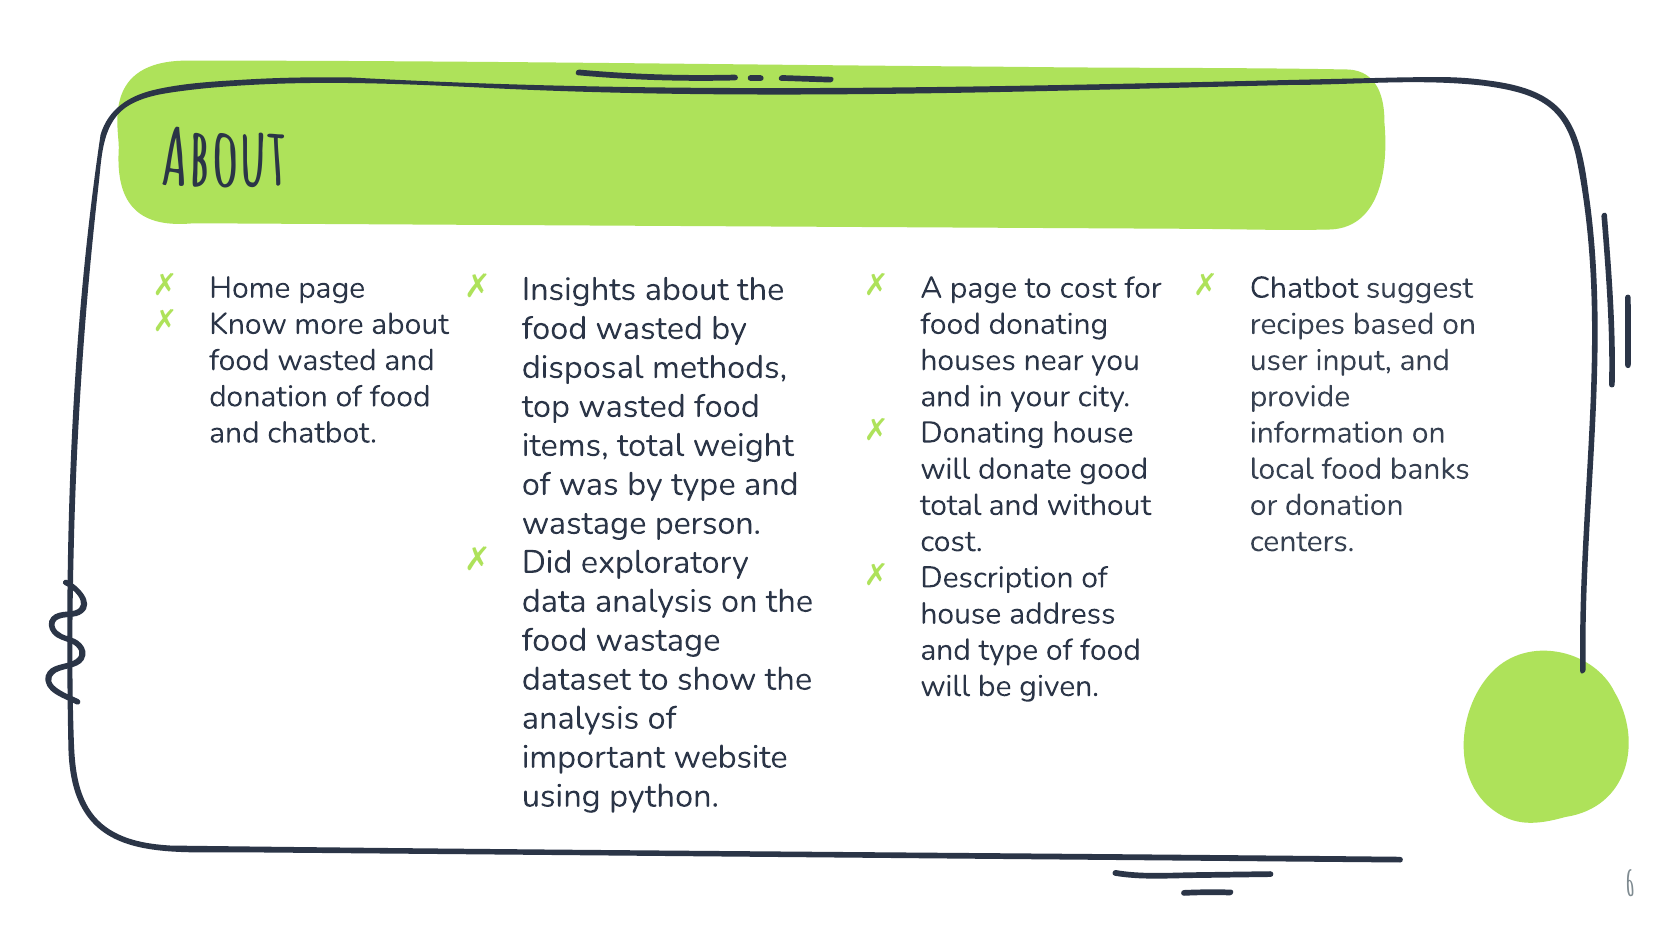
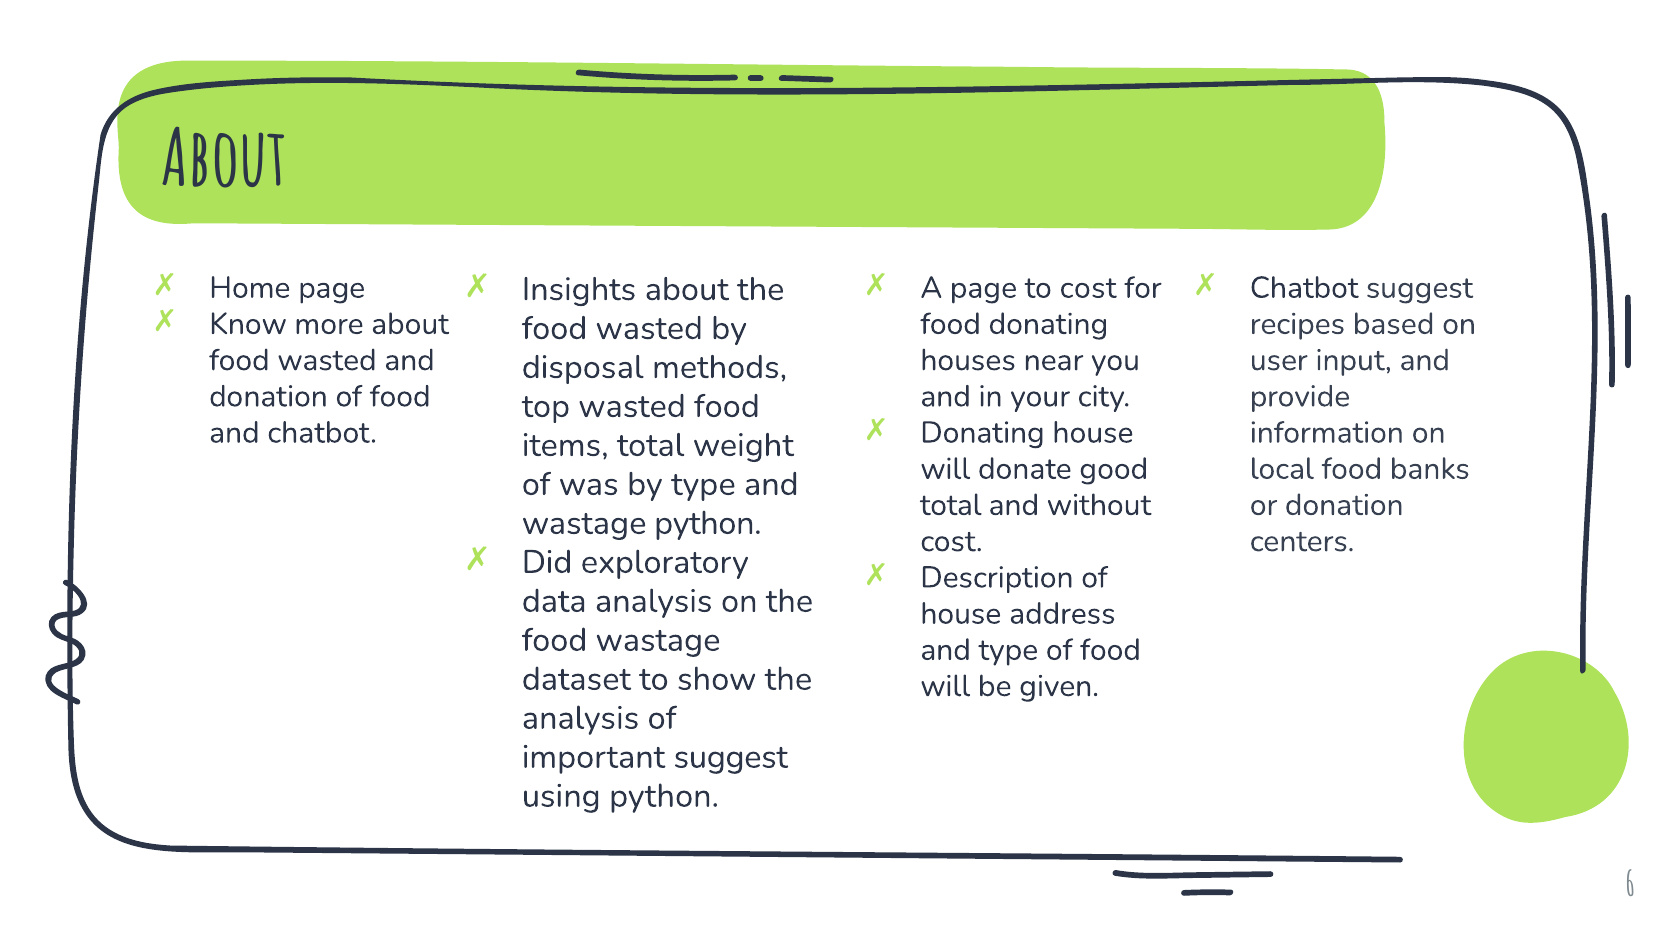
wastage person: person -> python (708, 523)
important website: website -> suggest (731, 757)
